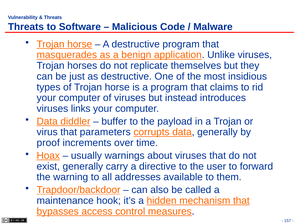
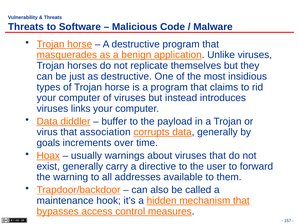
parameters: parameters -> association (105, 132)
proof: proof -> goals (48, 143)
